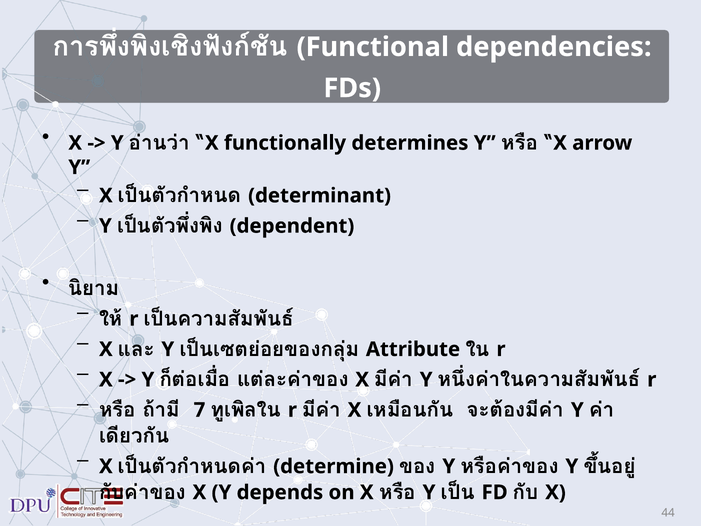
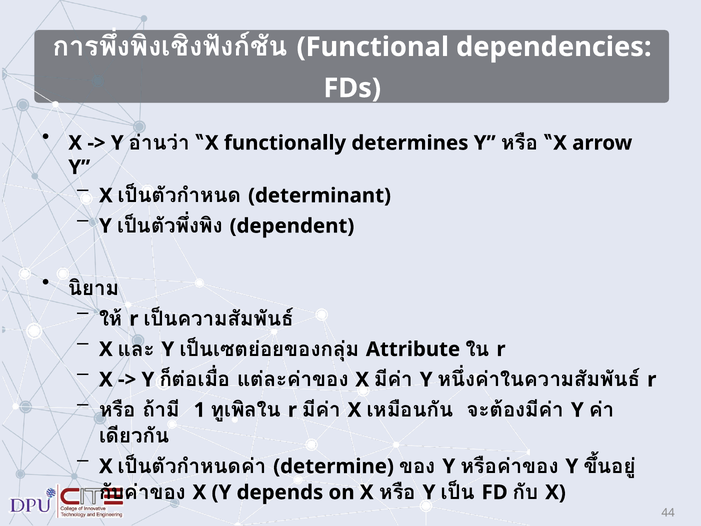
7: 7 -> 1 (200, 410)
